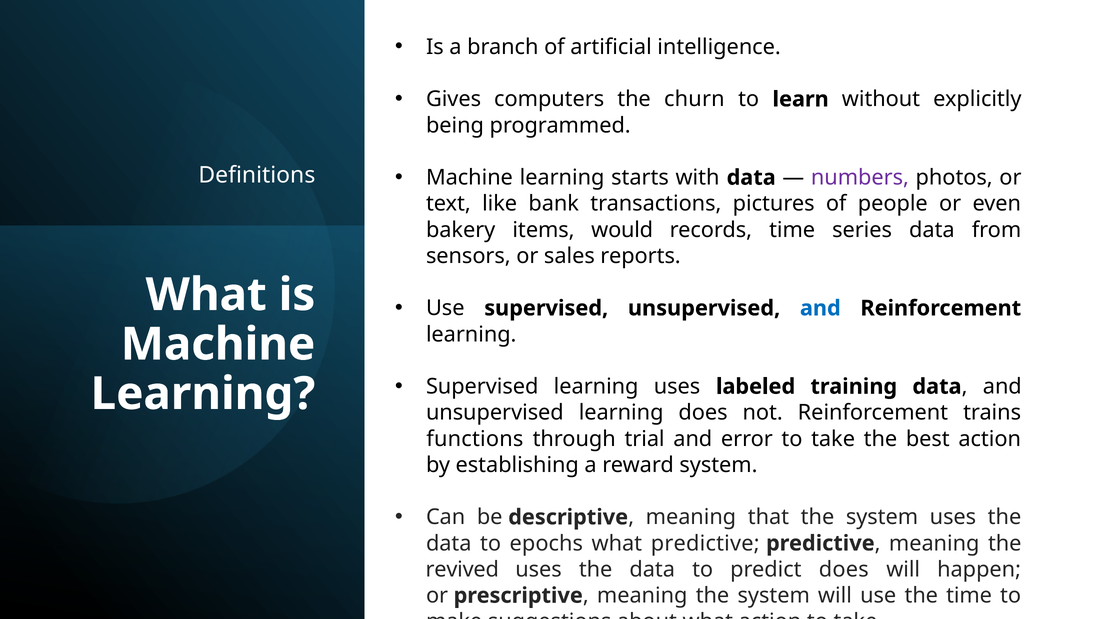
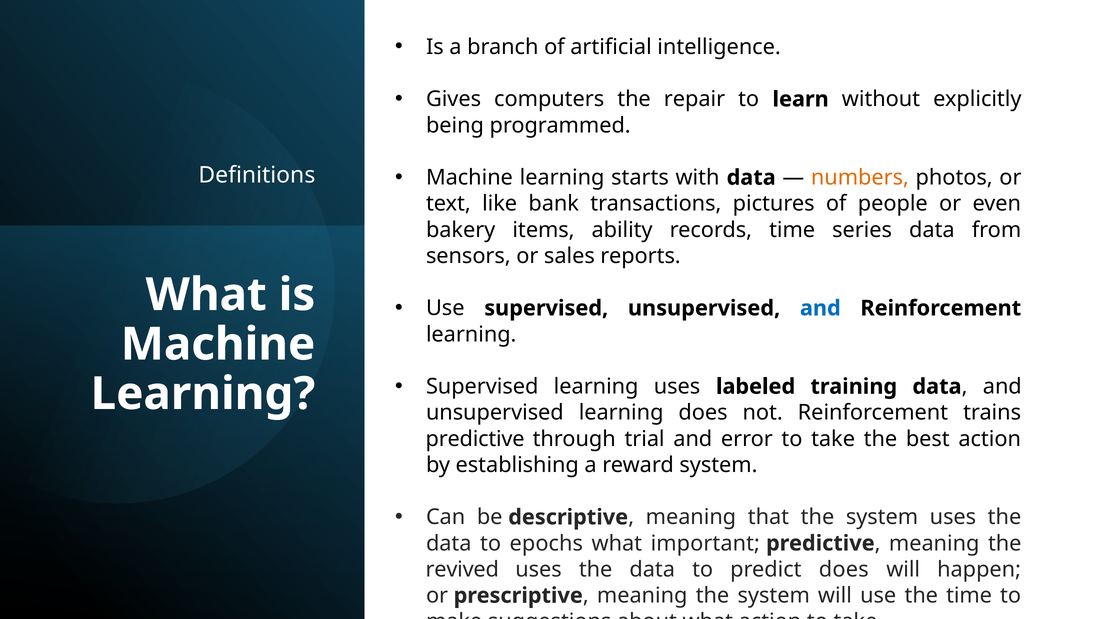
churn: churn -> repair (694, 99)
numbers colour: purple -> orange (860, 178)
would: would -> ability (622, 230)
functions: functions -> predictive (475, 439)
what predictive: predictive -> important (705, 543)
